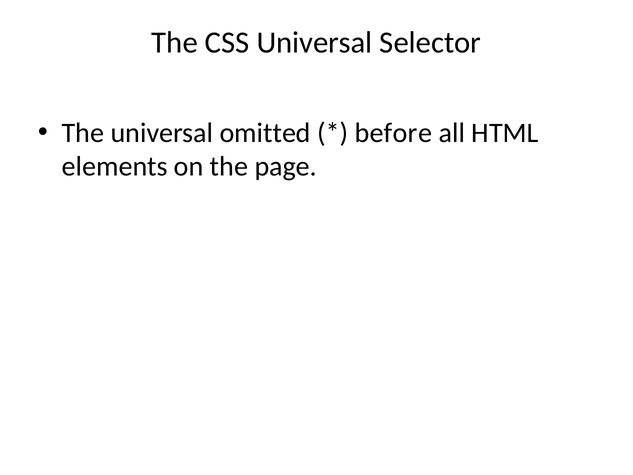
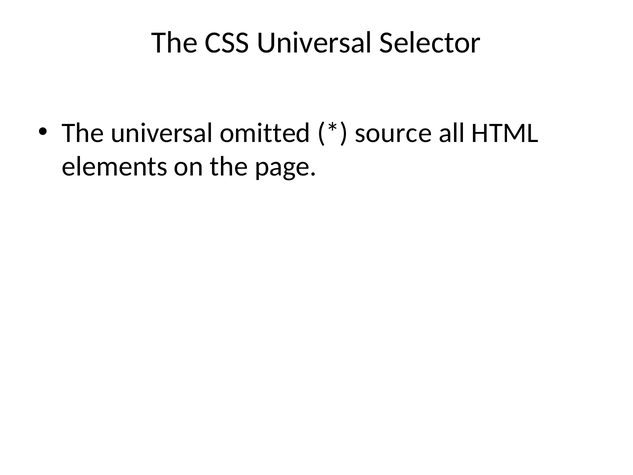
before: before -> source (393, 133)
